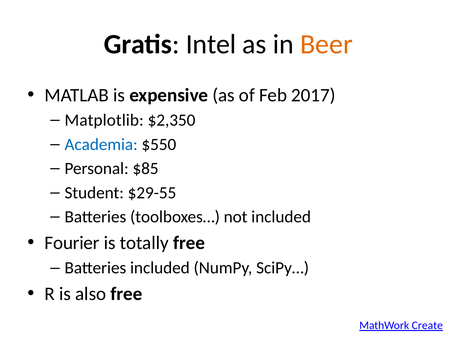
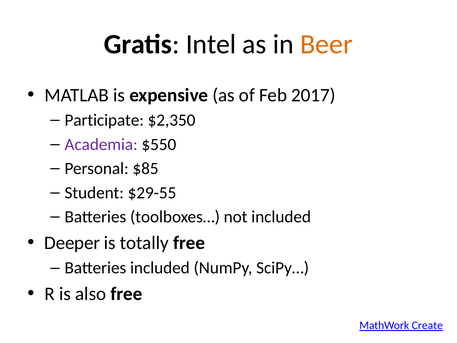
Matplotlib: Matplotlib -> Participate (104, 120)
Academia colour: blue -> purple (101, 144)
Fourier: Fourier -> Deeper (72, 243)
